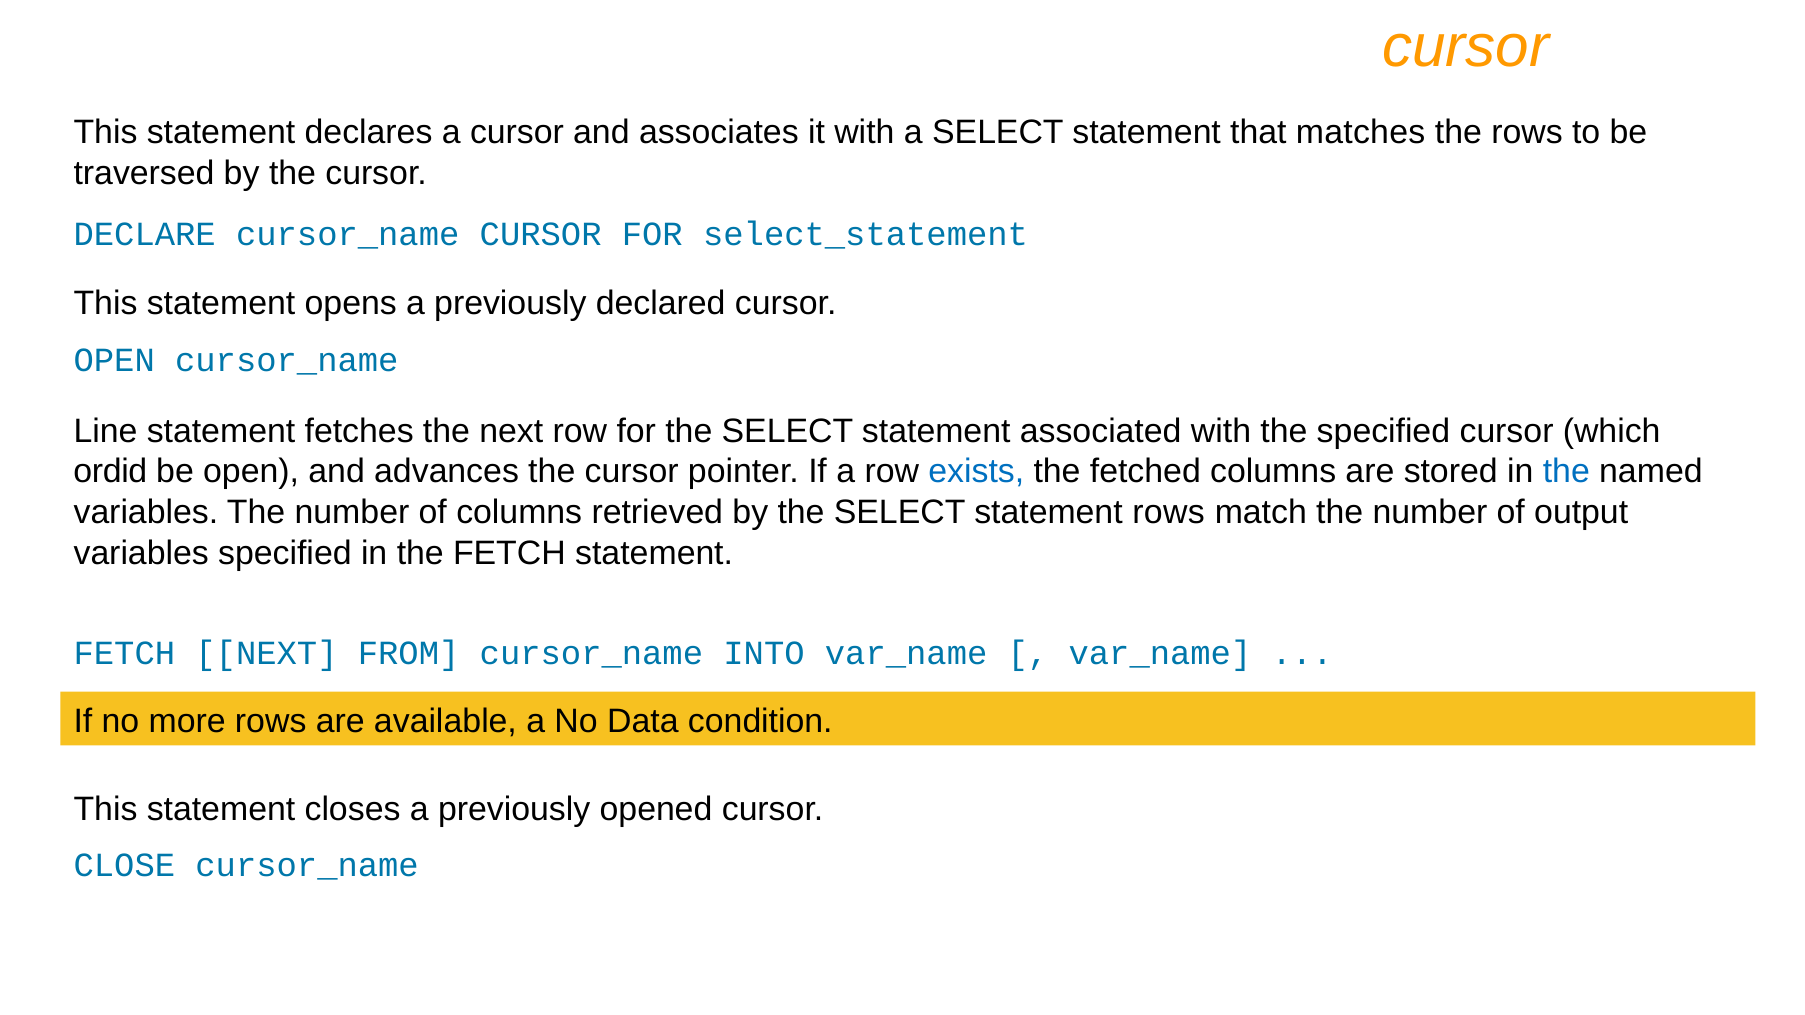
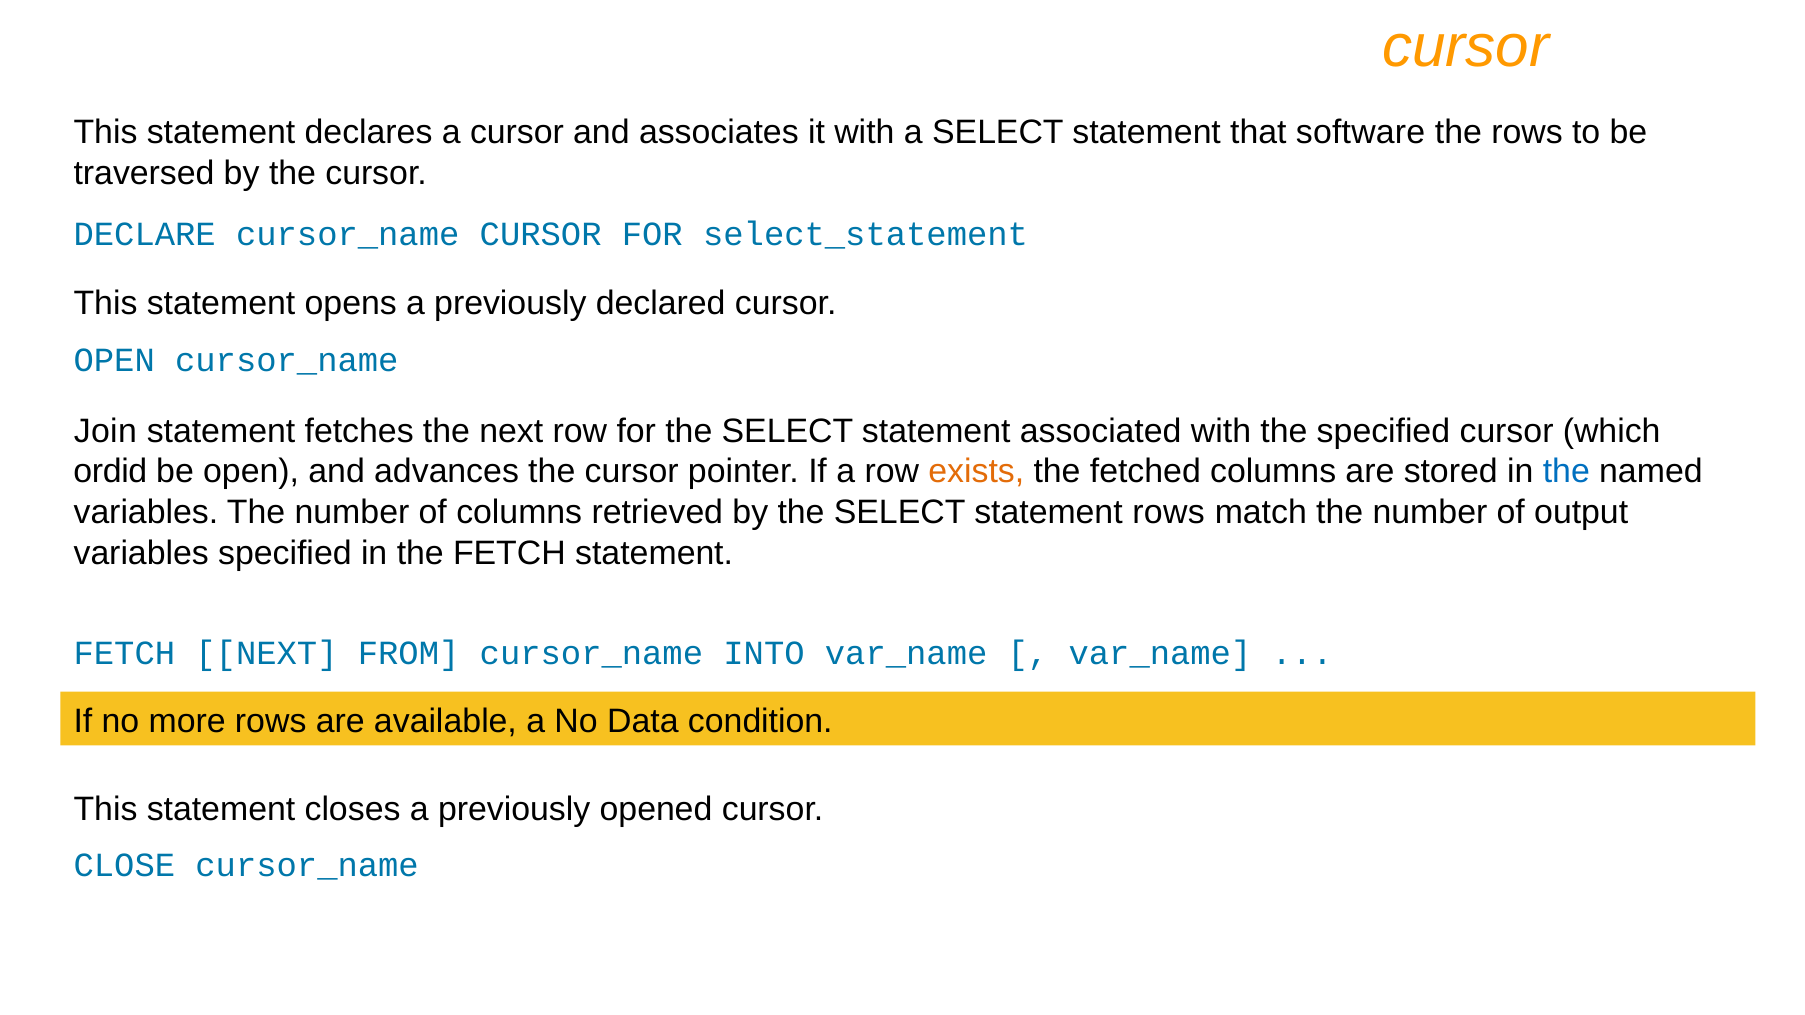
matches: matches -> software (1361, 133)
Line: Line -> Join (105, 431)
exists colour: blue -> orange (976, 472)
